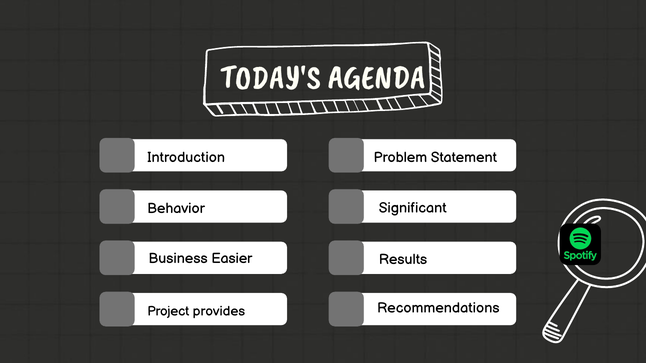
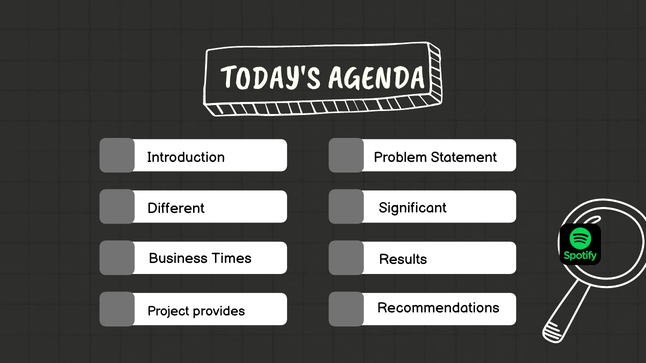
Behavior: Behavior -> Different (176, 209)
Easier: Easier -> Times (232, 259)
